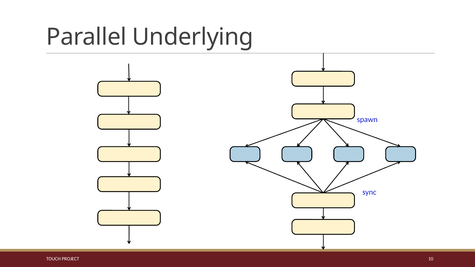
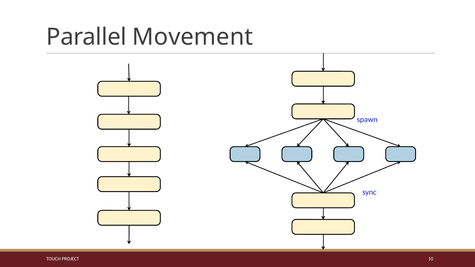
Underlying: Underlying -> Movement (193, 37)
